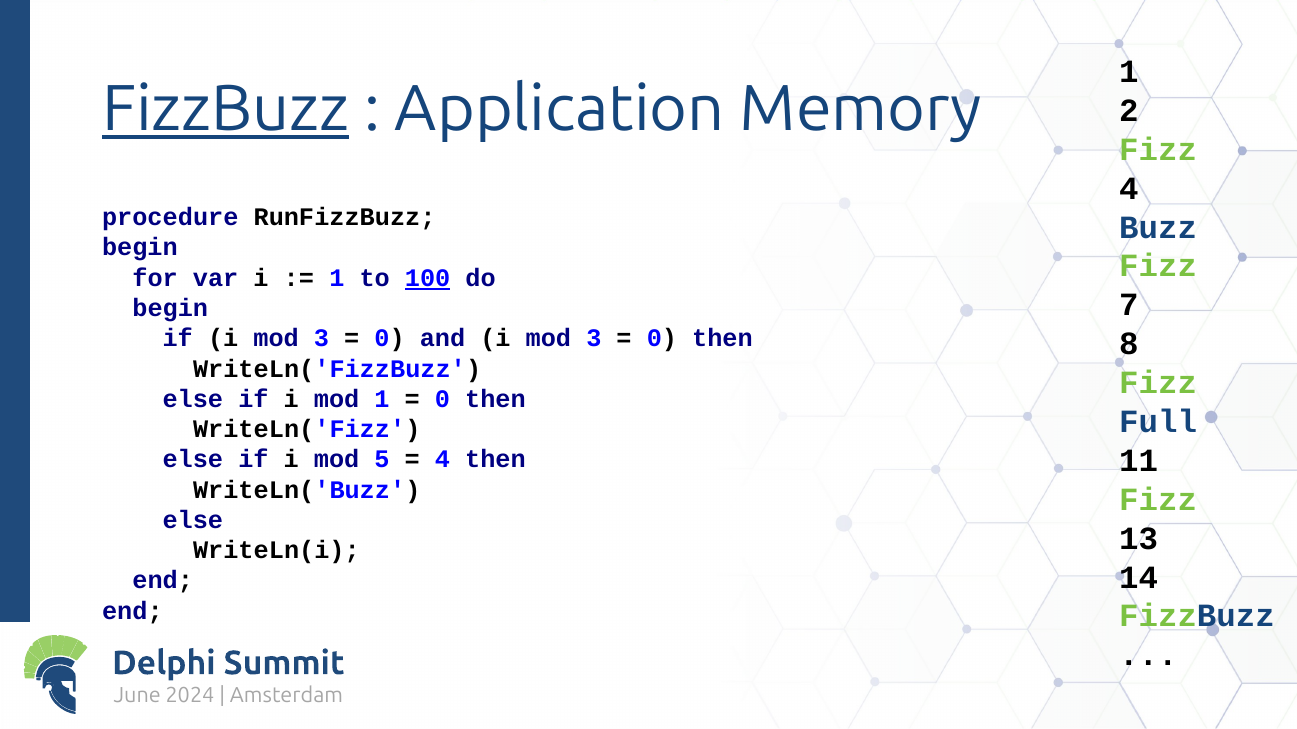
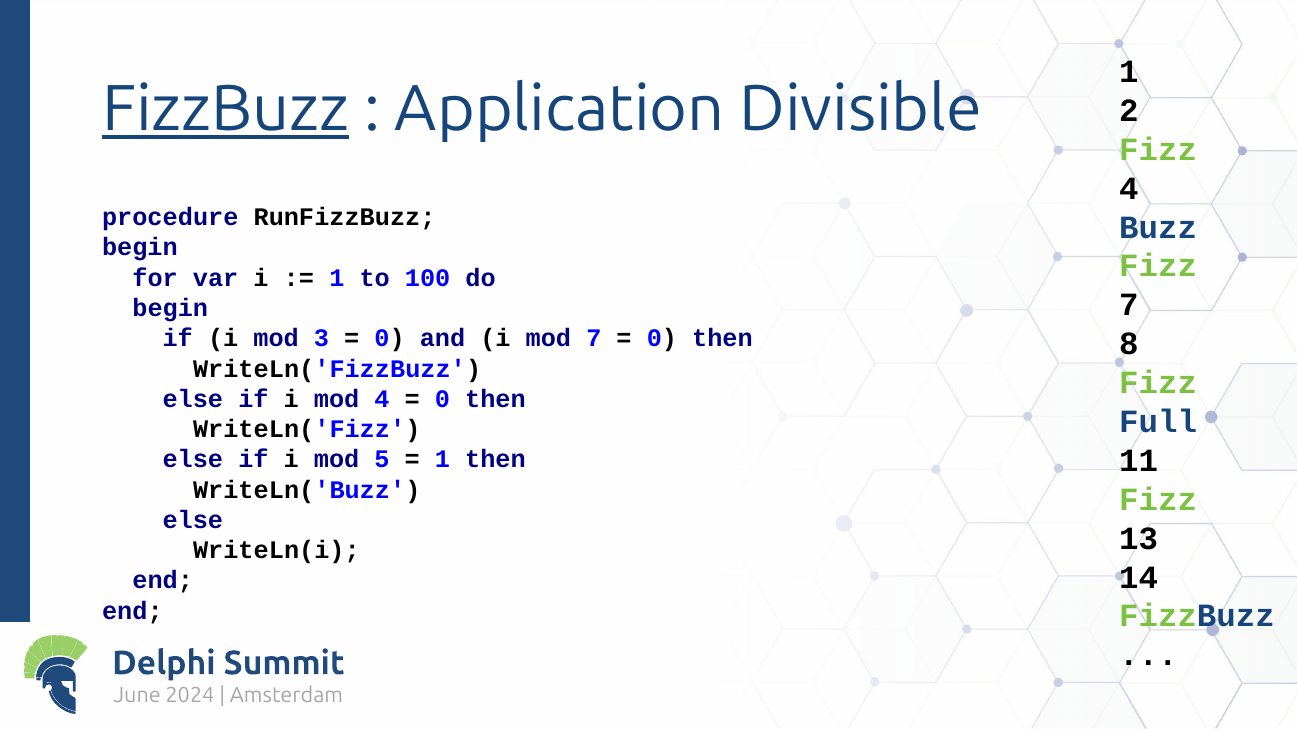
Memory: Memory -> Divisible (861, 109)
100 underline: present -> none (428, 278)
and i mod 3: 3 -> 7 (594, 339)
mod 1: 1 -> 4 (382, 399)
4: 4 -> 1 (443, 460)
